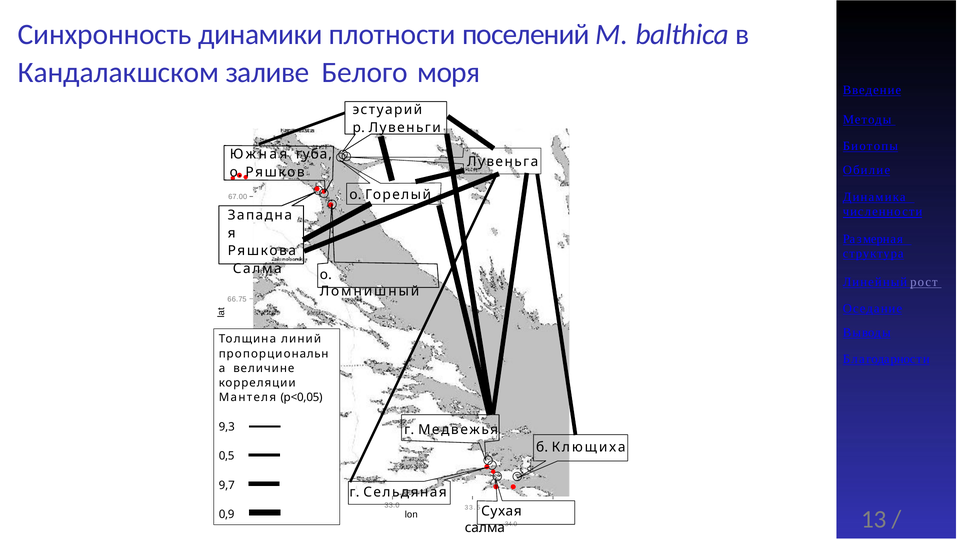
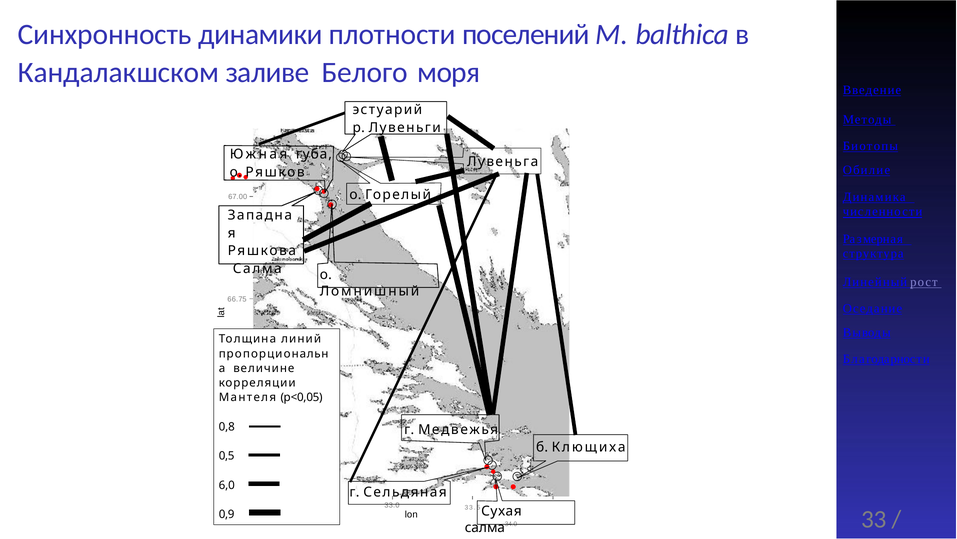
9,3: 9,3 -> 0,8 (227, 427)
9,7: 9,7 -> 6,0 (227, 485)
13: 13 -> 33 (874, 519)
